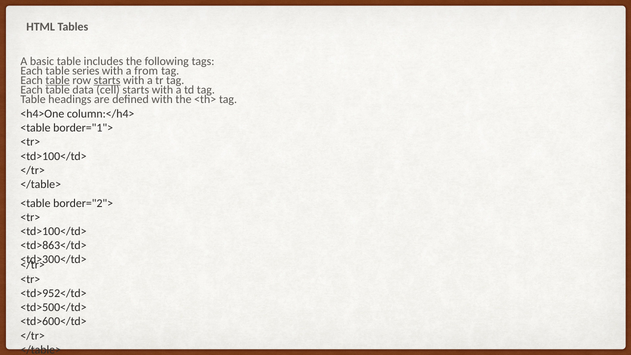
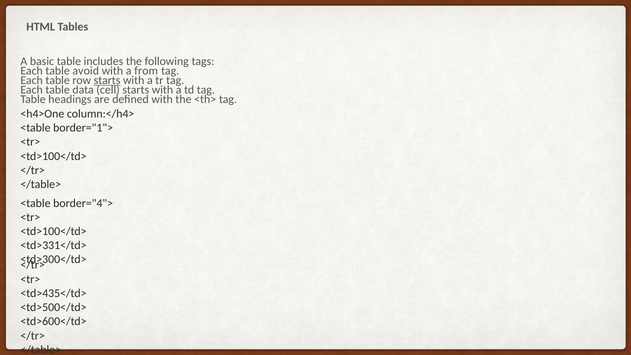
series: series -> avoid (86, 71)
table underline: present -> none (58, 80)
border="2">: border="2"> -> border="4"> (83, 203)
<td>863</td>: <td>863</td> -> <td>331</td> (53, 245)
<td>952</td>: <td>952</td> -> <td>435</td> (53, 293)
